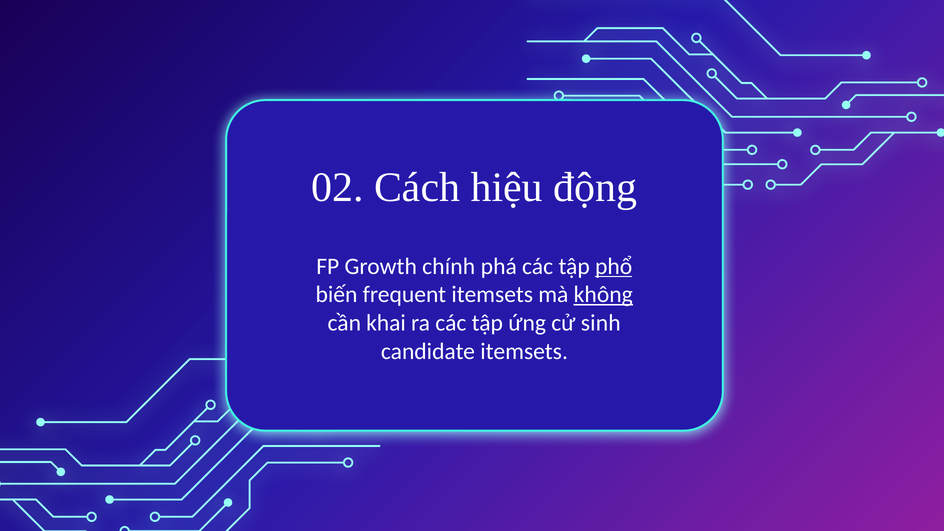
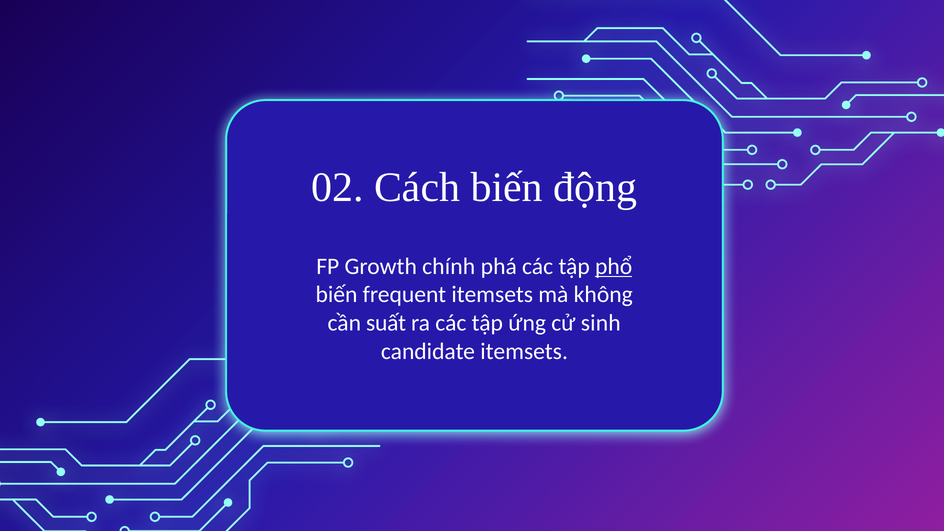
Cách hiệu: hiệu -> biến (507, 187)
không underline: present -> none (603, 295)
khai: khai -> suất (386, 323)
